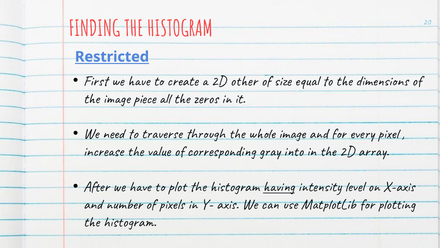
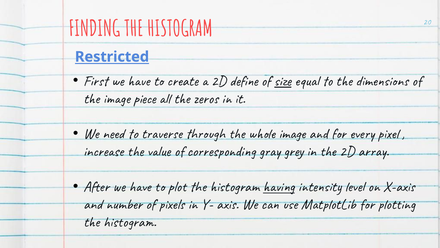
other: other -> define (244, 81)
size underline: none -> present (283, 81)
into: into -> grey (294, 151)
